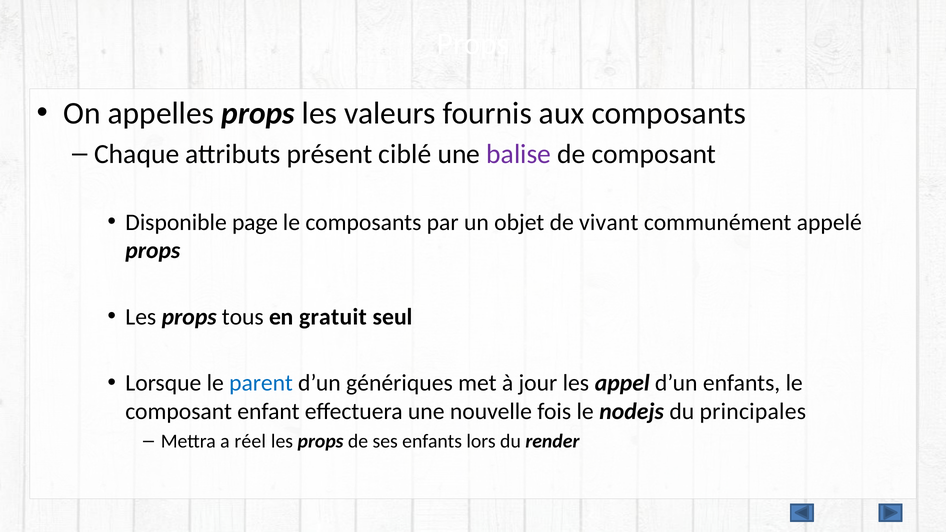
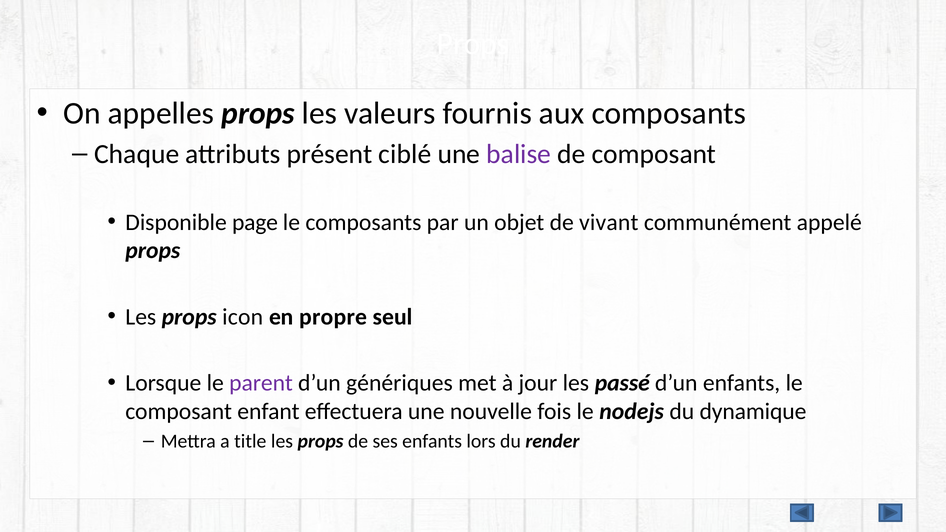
tous: tous -> icon (243, 317)
gratuit: gratuit -> propre (333, 317)
parent colour: blue -> purple (261, 383)
appel: appel -> passé (622, 383)
principales: principales -> dynamique (753, 412)
réel: réel -> title (250, 441)
